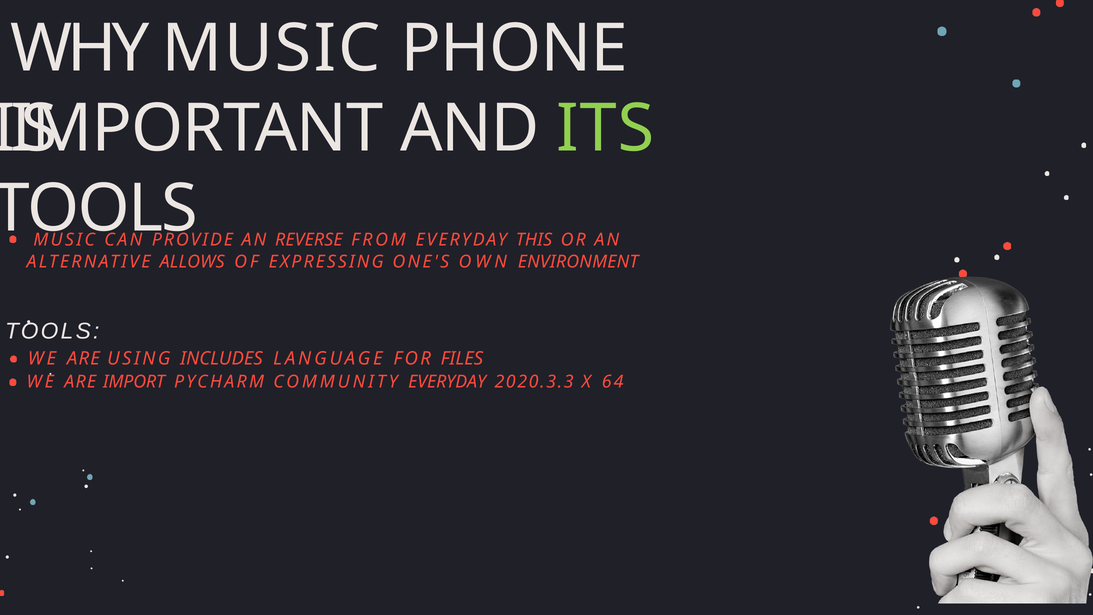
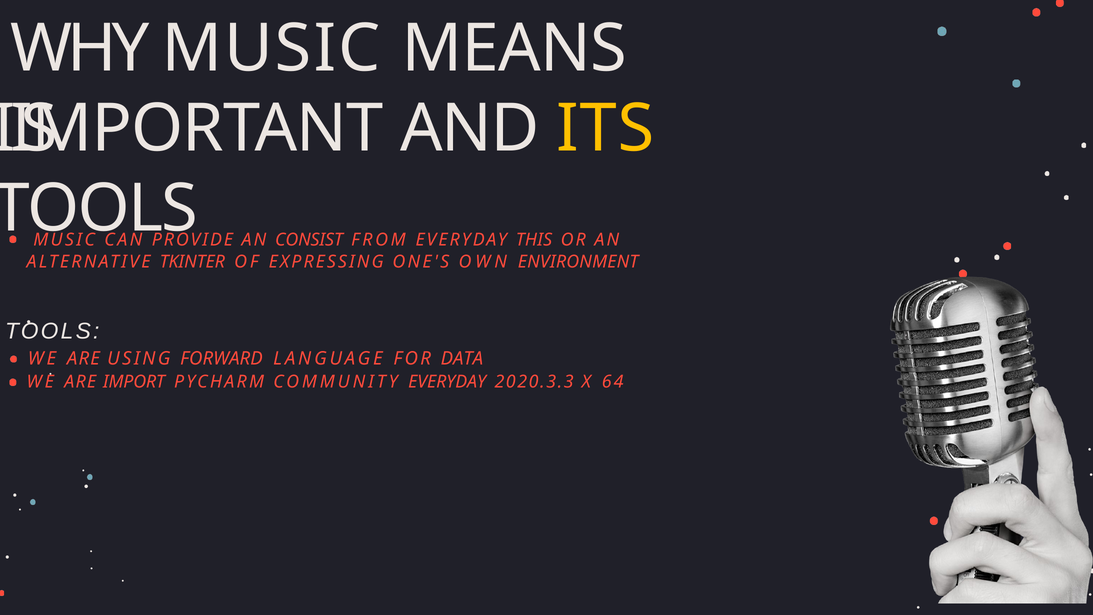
PHONE: PHONE -> MEANS (514, 48)
ITS colour: light green -> yellow (605, 128)
REVERSE: REVERSE -> CONSIST (309, 240)
ALLOWS: ALLOWS -> TKINTER (192, 262)
INCLUDES: INCLUDES -> FORWARD (221, 359)
FILES: FILES -> DATA (462, 359)
